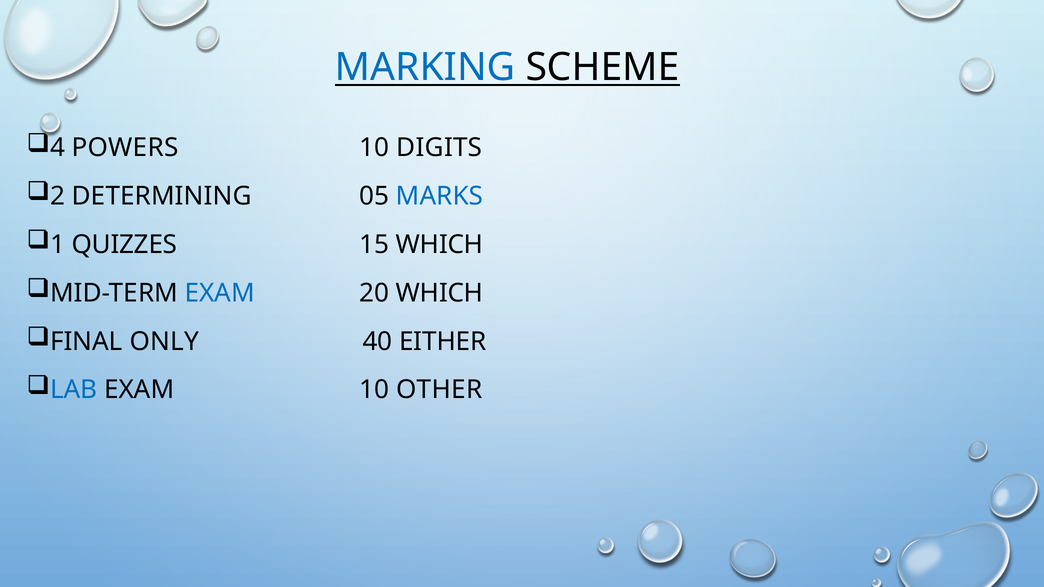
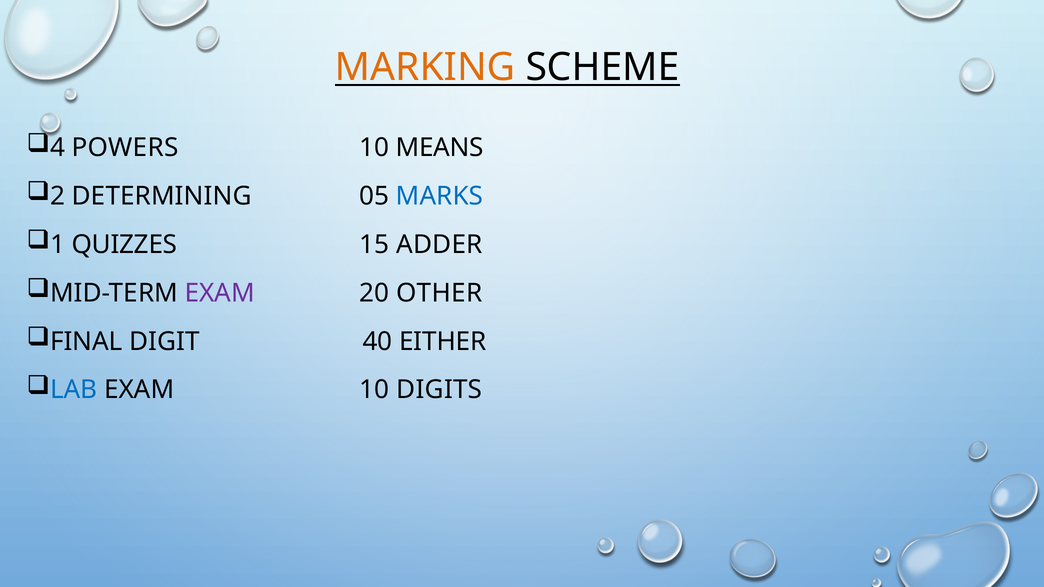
MARKING colour: blue -> orange (425, 67)
DIGITS: DIGITS -> MEANS (440, 148)
15 WHICH: WHICH -> ADDER (439, 245)
EXAM colour: blue -> purple (220, 293)
20 WHICH: WHICH -> OTHER (439, 293)
ONLY: ONLY -> DIGIT (164, 342)
OTHER: OTHER -> DIGITS (439, 390)
